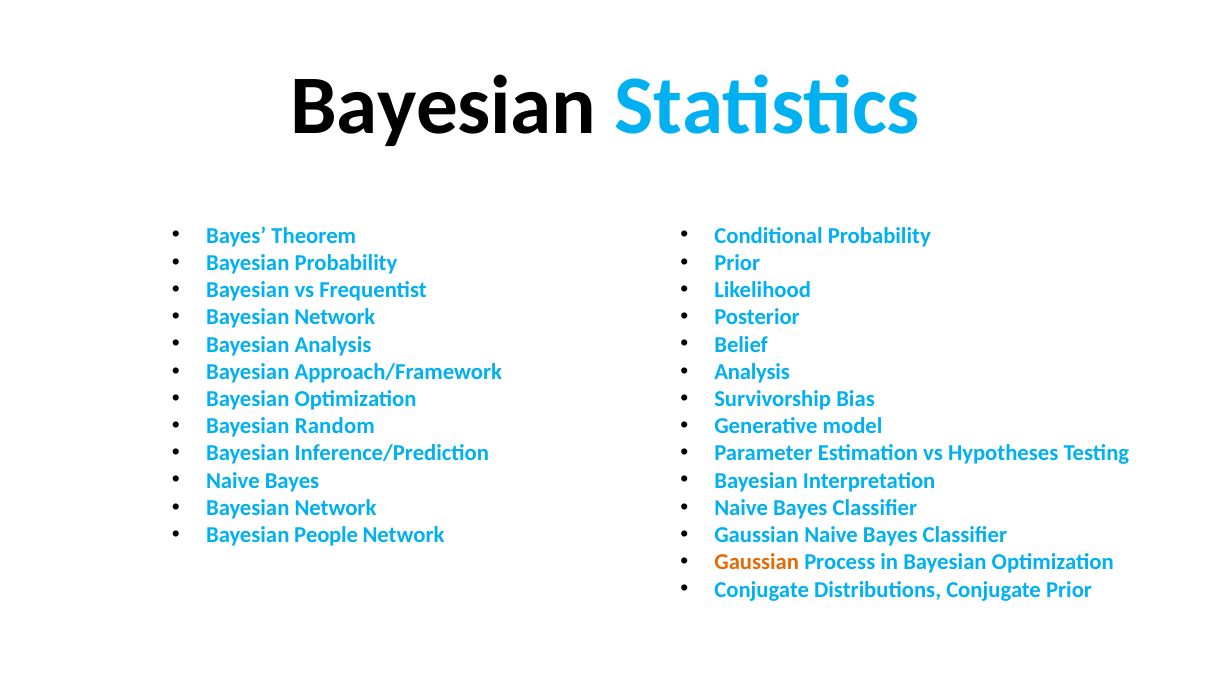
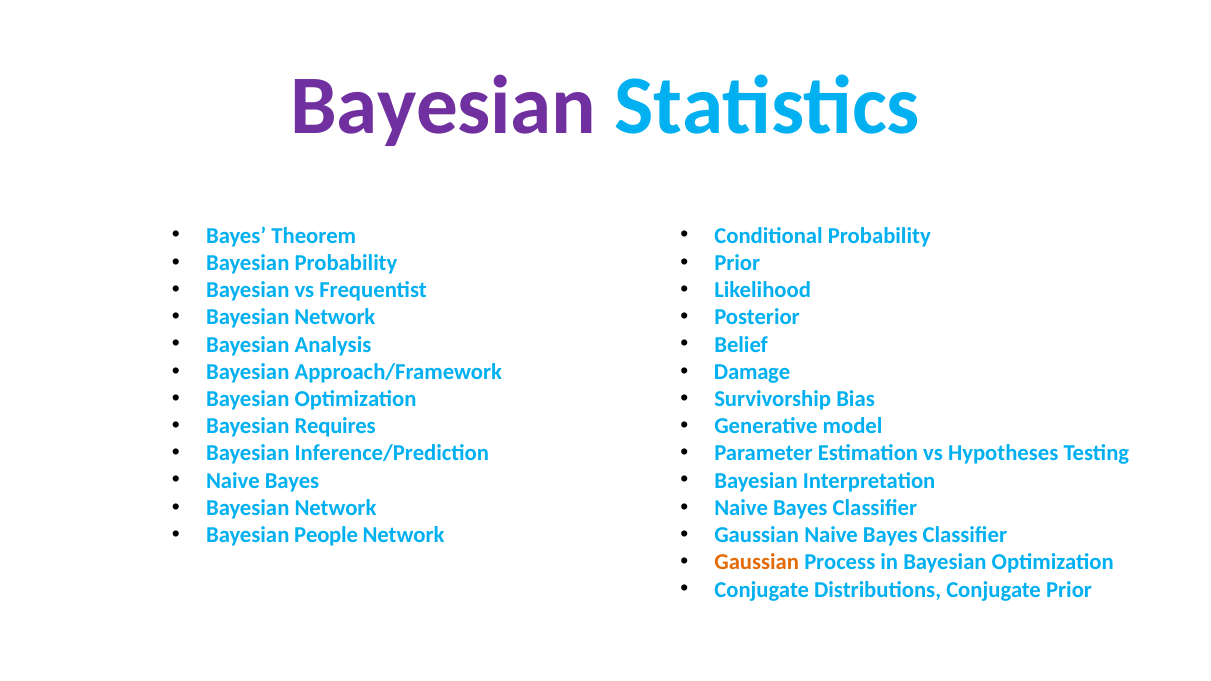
Bayesian colour: black -> purple (443, 106)
Analysis: Analysis -> Damage (752, 372)
Random: Random -> Requires (335, 426)
